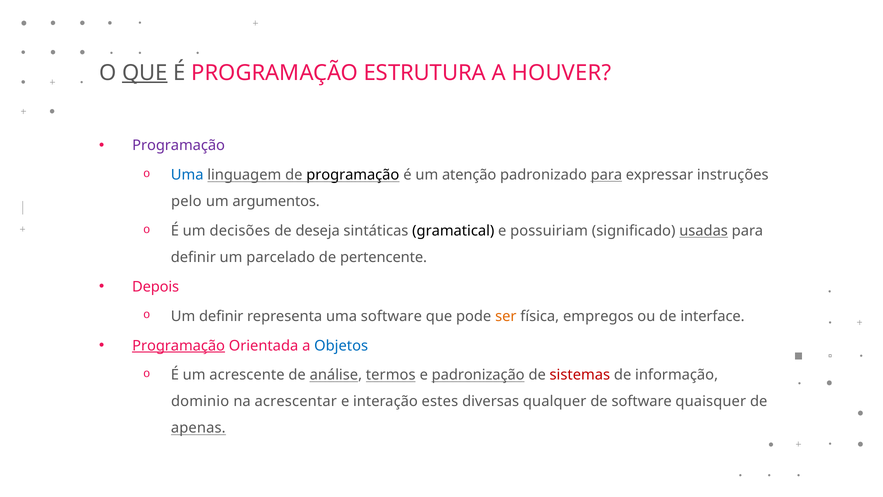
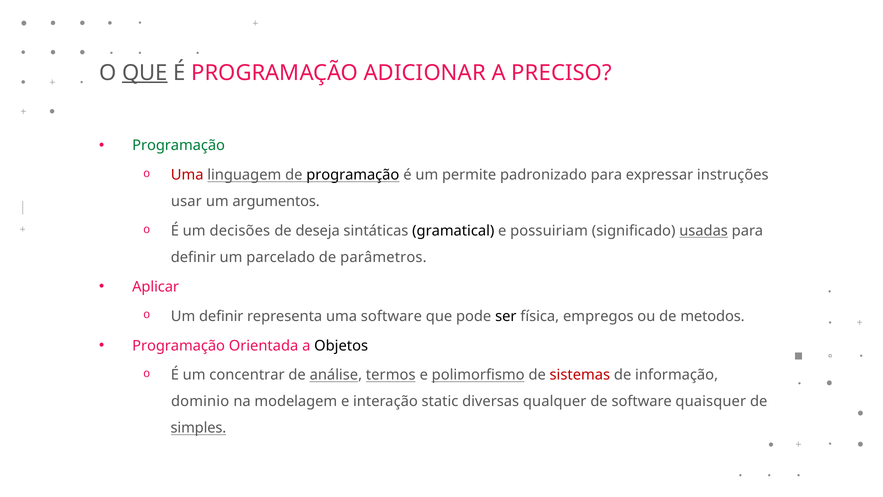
ESTRUTURA: ESTRUTURA -> ADICIONAR (425, 73)
HOUVER: HOUVER -> PRECISO (562, 73)
Programação colour: purple -> green (179, 146)
Uma colour: blue -> red (187, 175)
atenção: atenção -> permite (469, 175)
para underline: present -> none (606, 175)
pelo: pelo -> usar (186, 202)
pertencente: pertencente -> parâmetros (383, 257)
Depois: Depois -> Aplicar (156, 287)
ser colour: orange -> black (506, 316)
interface: interface -> metodos (712, 316)
Programação underline: present -> none (179, 346)
Objetos colour: blue -> black (341, 346)
acrescente: acrescente -> concentrar (247, 375)
padronização: padronização -> polimorfismo (478, 375)
acrescentar: acrescentar -> modelagem (296, 402)
estes: estes -> static (440, 402)
apenas: apenas -> simples (198, 428)
